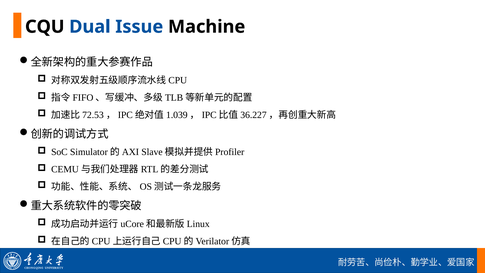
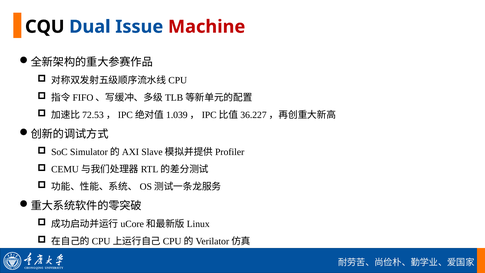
Machine colour: black -> red (207, 27)
